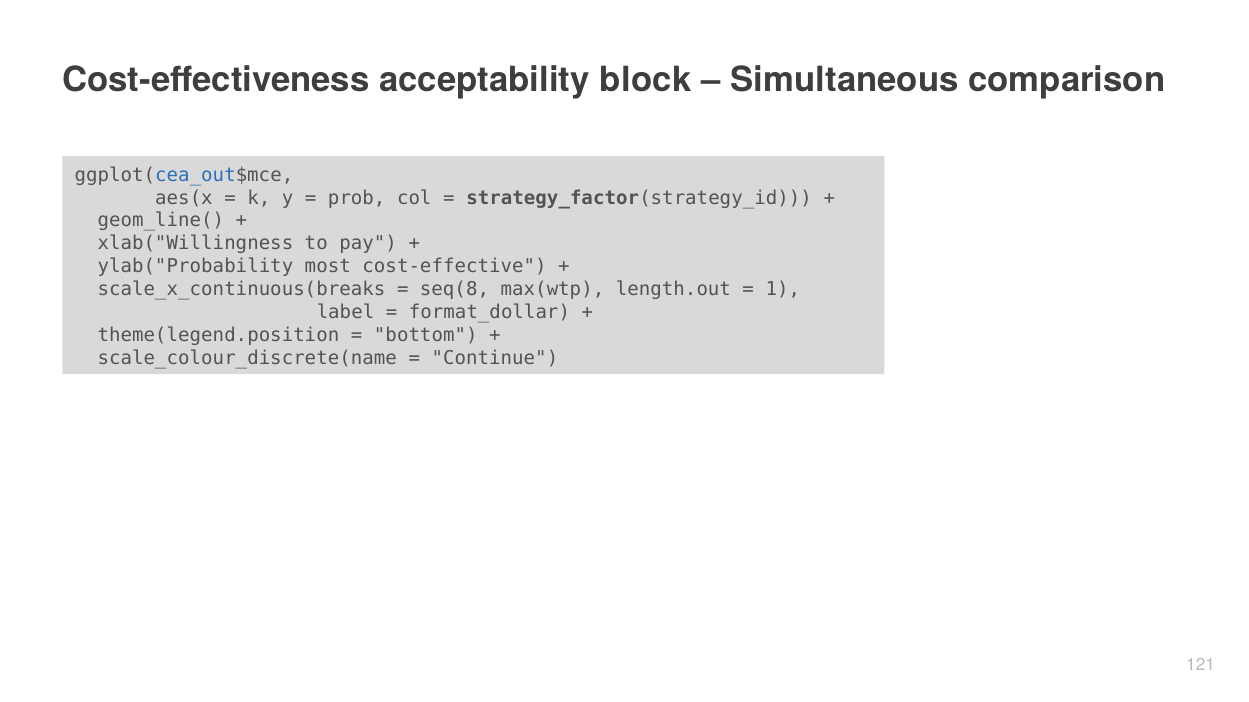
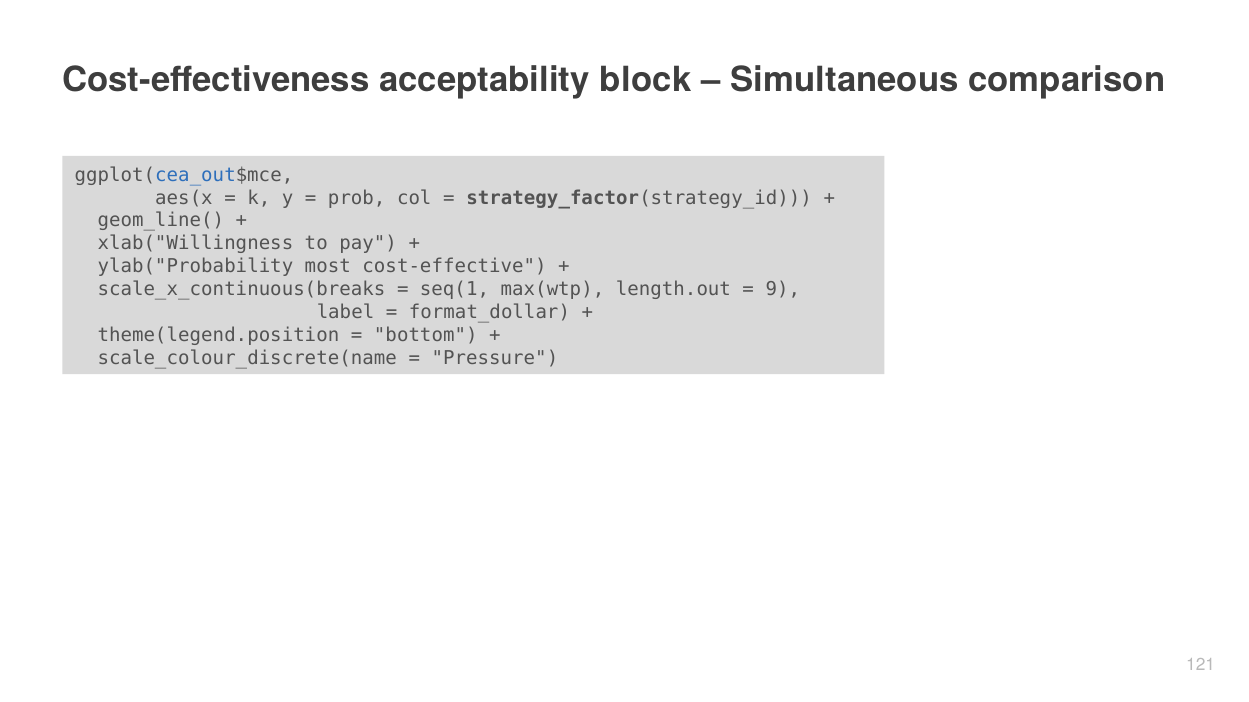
seq(8: seq(8 -> seq(1 (454, 290)
1: 1 -> 9 (783, 290)
Continue: Continue -> Pressure (495, 358)
